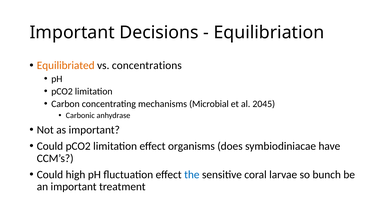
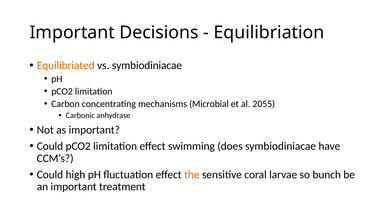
vs concentrations: concentrations -> symbiodiniacae (147, 65)
2045: 2045 -> 2055 (264, 104)
organisms: organisms -> swimming (191, 146)
the colour: blue -> orange (192, 174)
